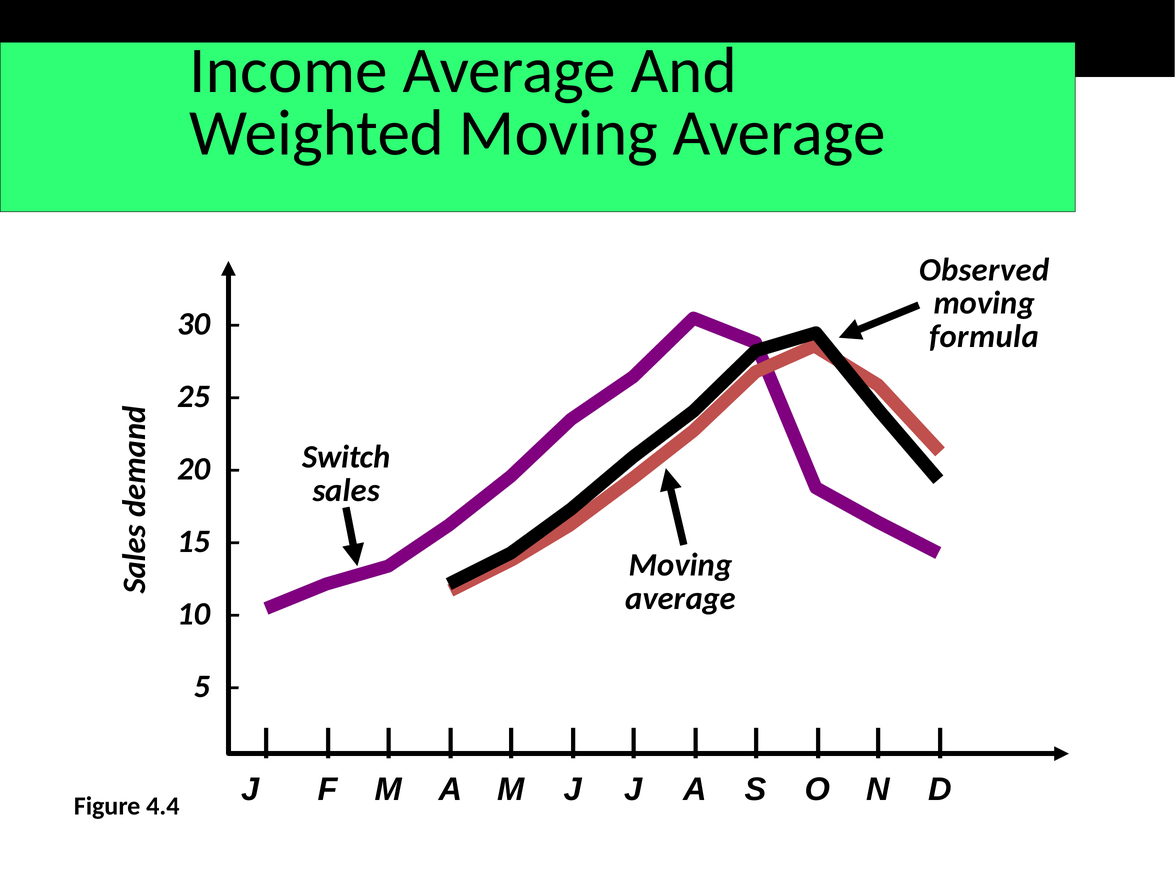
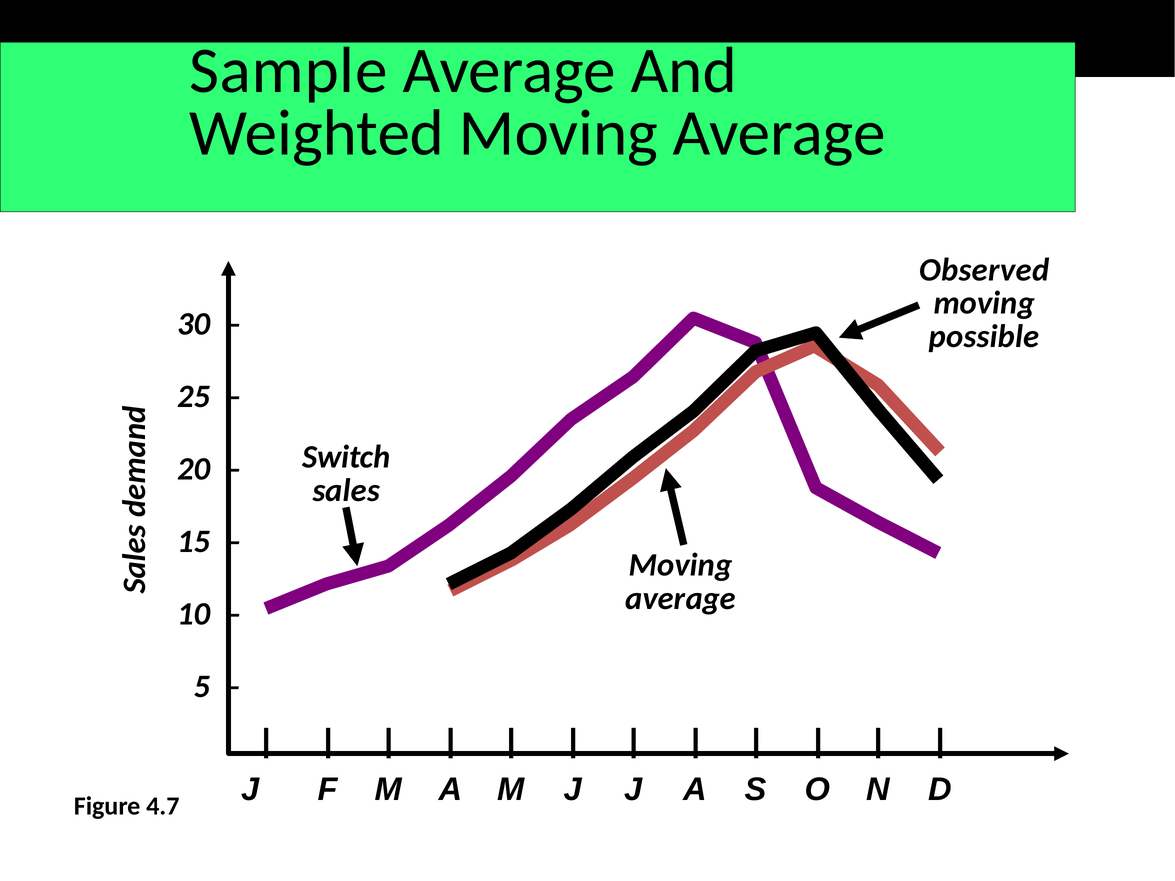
Income: Income -> Sample (288, 71)
formula: formula -> possible (984, 336)
4.4: 4.4 -> 4.7 (163, 806)
